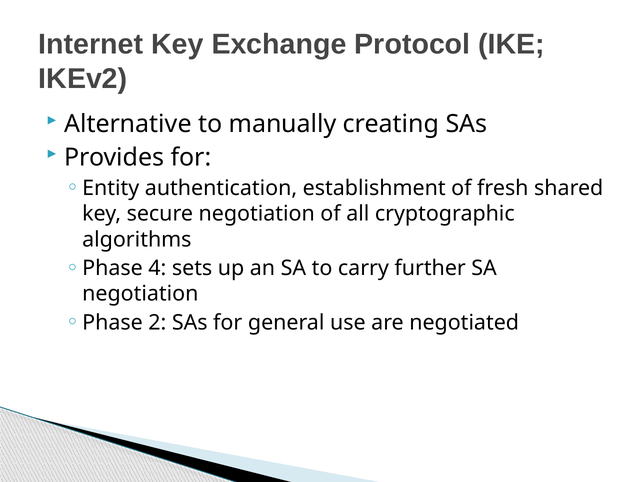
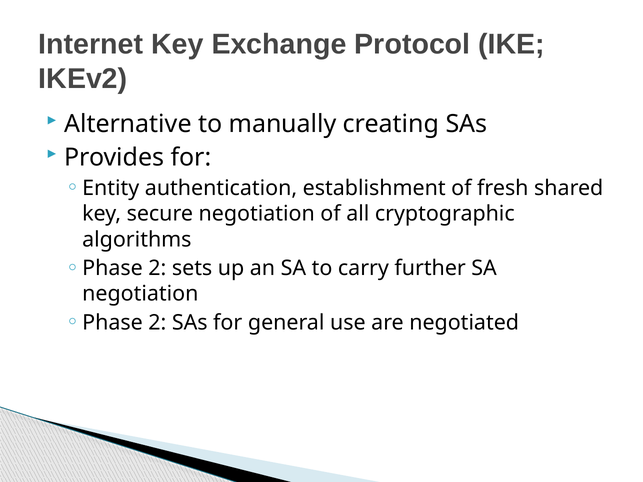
4: 4 -> 2 (157, 268)
